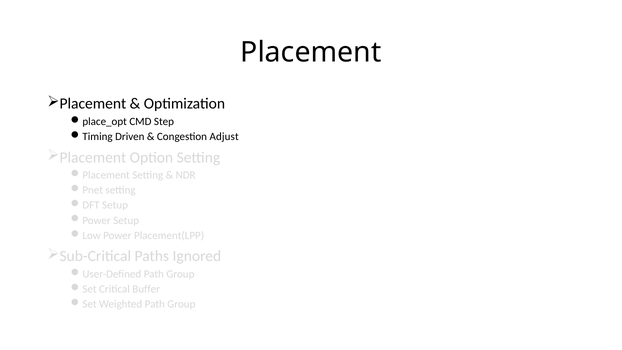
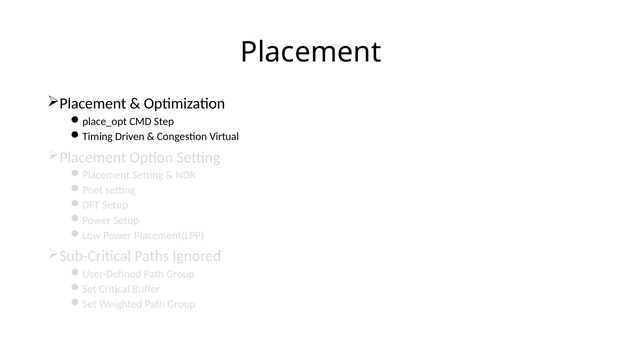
Adjust: Adjust -> Virtual (224, 136)
